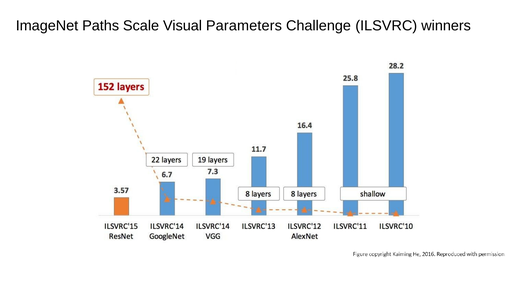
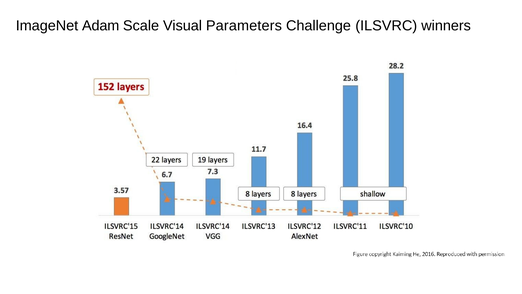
Paths: Paths -> Adam (101, 26)
